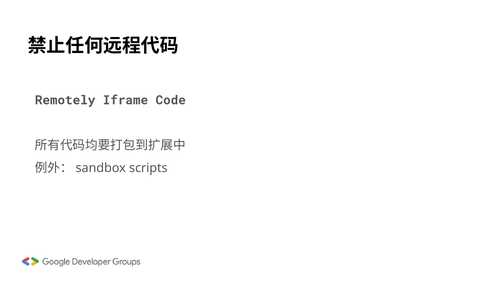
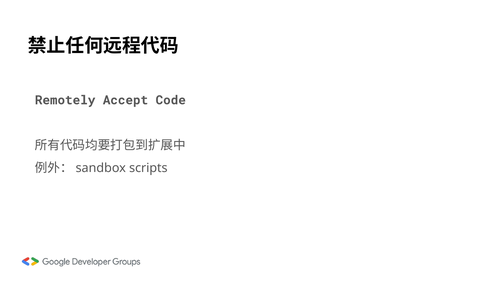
Iframe: Iframe -> Accept (125, 100)
